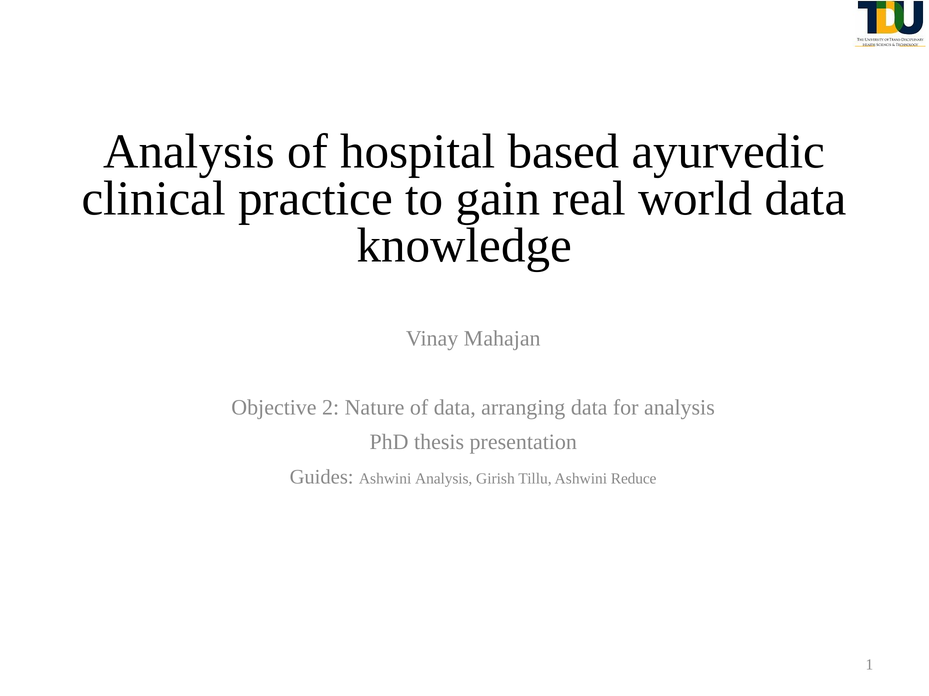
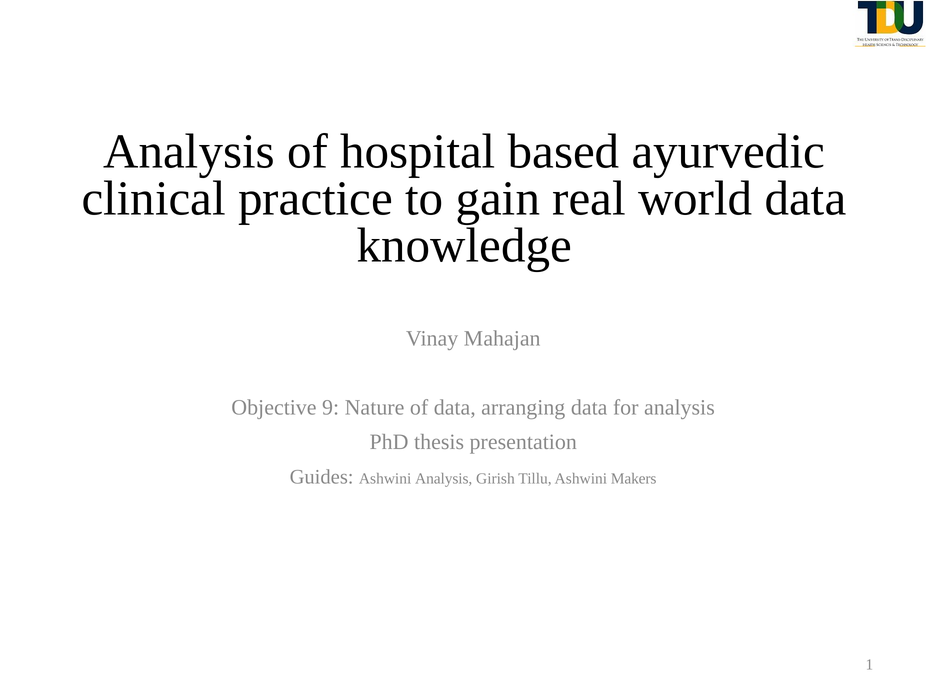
2: 2 -> 9 (331, 408)
Reduce: Reduce -> Makers (634, 479)
